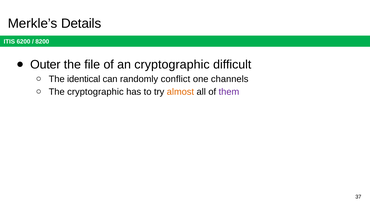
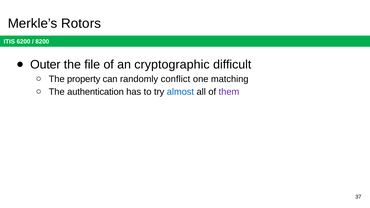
Details: Details -> Rotors (81, 24)
identical: identical -> property (84, 79)
channels: channels -> matching (230, 79)
The cryptographic: cryptographic -> authentication (96, 92)
almost colour: orange -> blue (180, 92)
